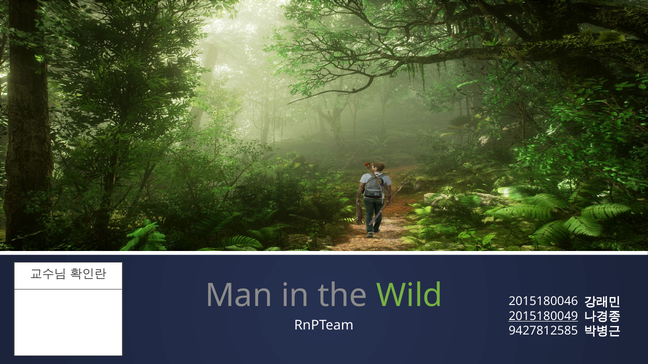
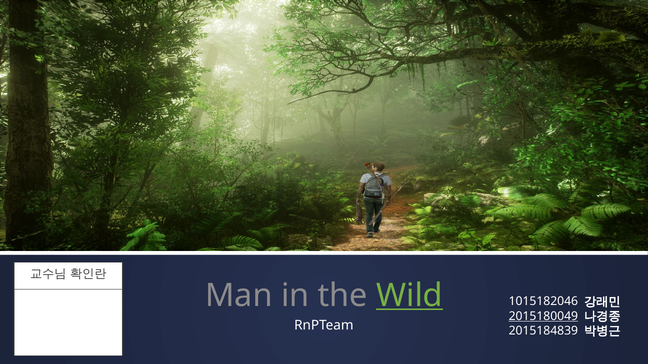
Wild underline: none -> present (410, 296)
2015180046: 2015180046 -> 1015182046 (543, 302)
9427812585: 9427812585 -> 2015184839 (543, 331)
